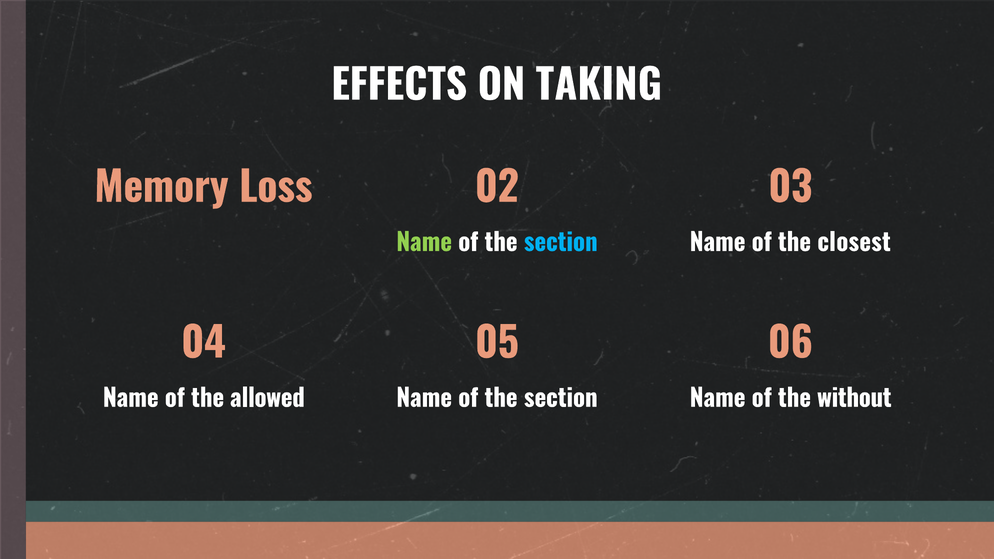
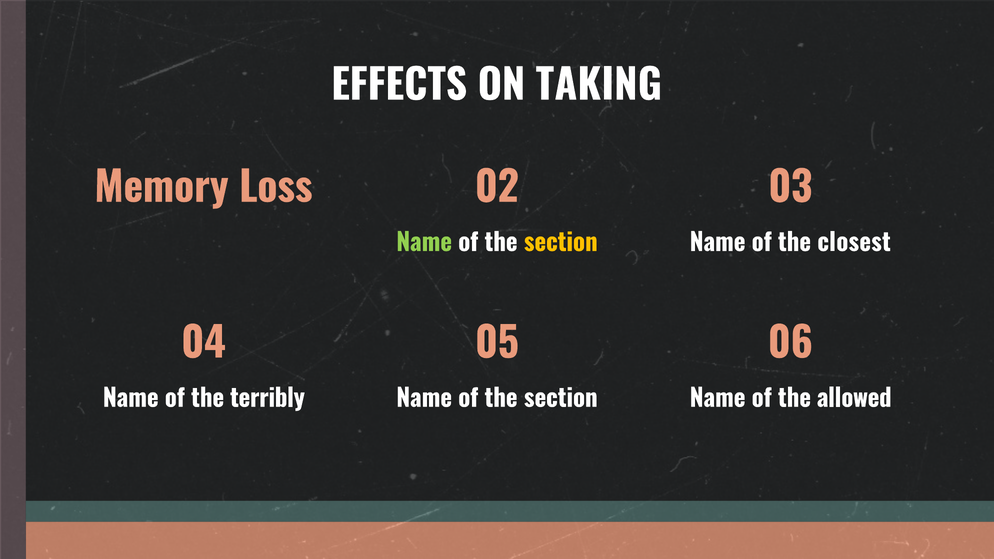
section colour: light blue -> yellow (561, 243)
allowed: allowed -> terribly (267, 399)
without: without -> allowed (854, 399)
